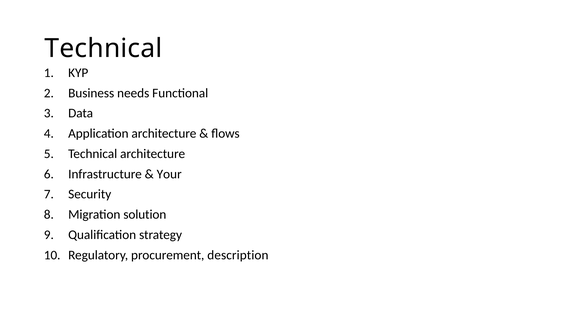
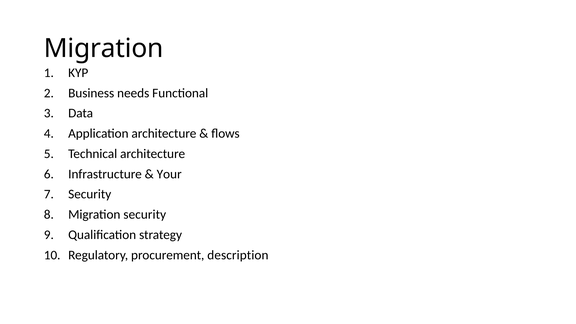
Technical: Technical -> Migration (104, 48)
Migration solution: solution -> security (145, 215)
